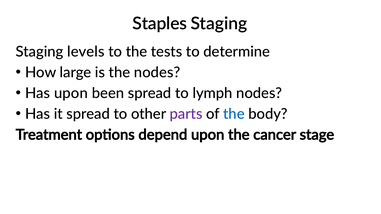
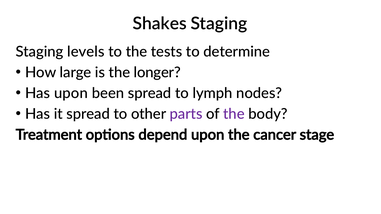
Staples: Staples -> Shakes (160, 24)
the nodes: nodes -> longer (157, 73)
the colour: blue -> purple (234, 114)
